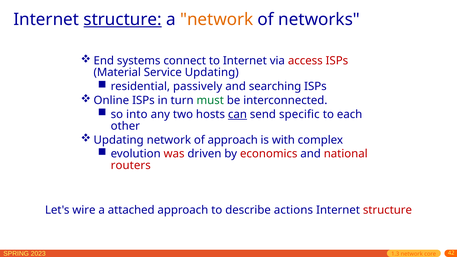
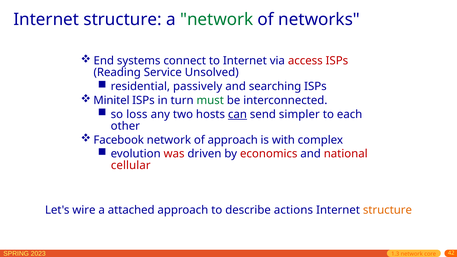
structure underline: present -> none (123, 20)
network colour: orange -> green (217, 20)
Material: Material -> Reading (117, 73)
Service Updating: Updating -> Unsolved (212, 73)
Online: Online -> Minitel (111, 100)
into: into -> loss (137, 114)
specific: specific -> simpler (299, 114)
Updating: Updating -> Facebook (119, 140)
routers: routers -> cellular (131, 166)
structure colour: red -> orange (387, 210)
